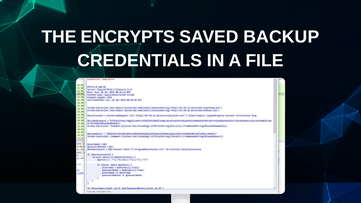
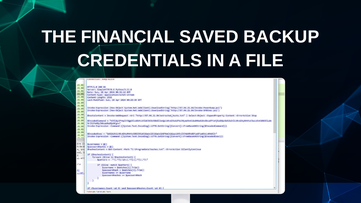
ENCRYPTS: ENCRYPTS -> FINANCIAL (128, 37)
